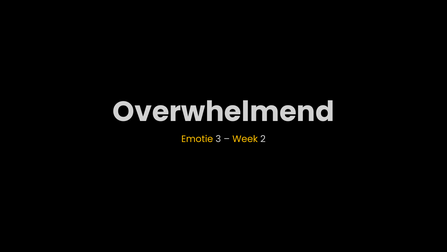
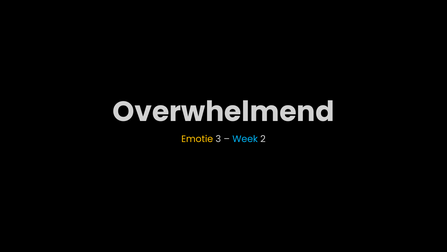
Week colour: yellow -> light blue (245, 139)
